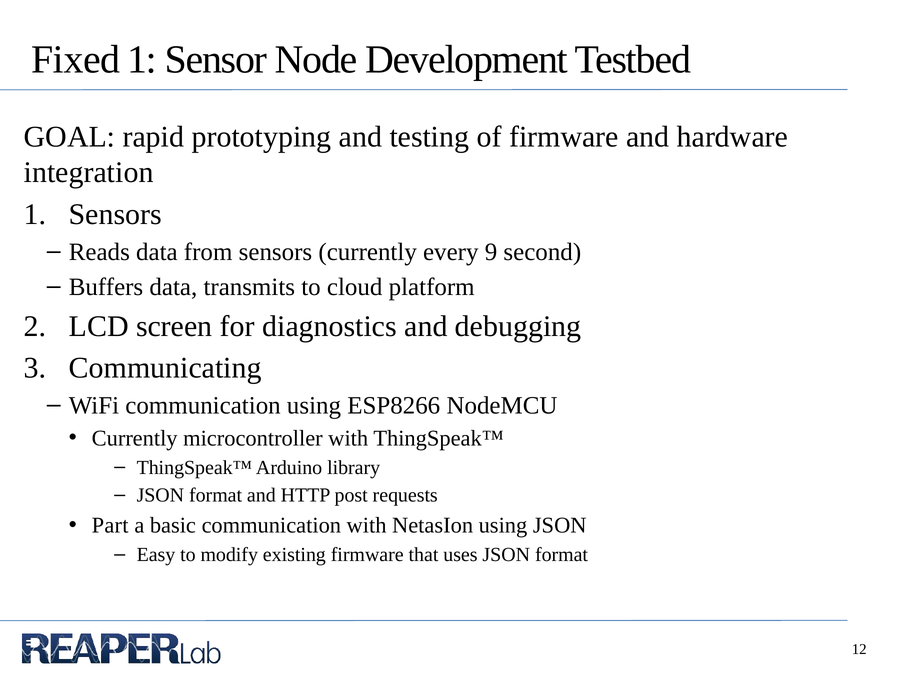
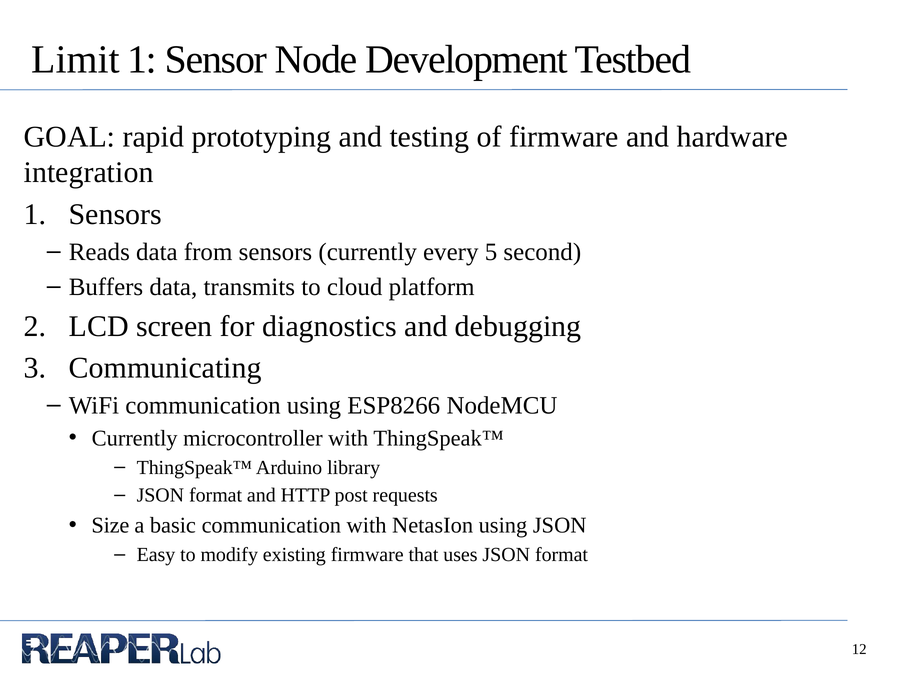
Fixed: Fixed -> Limit (76, 60)
9: 9 -> 5 (491, 252)
Part: Part -> Size (110, 526)
